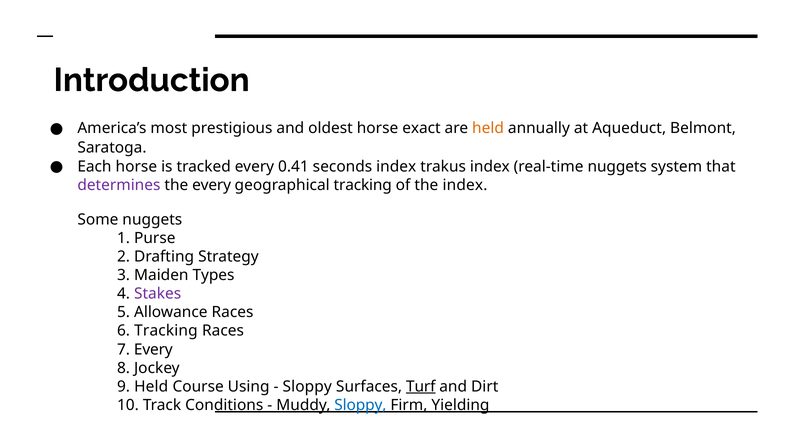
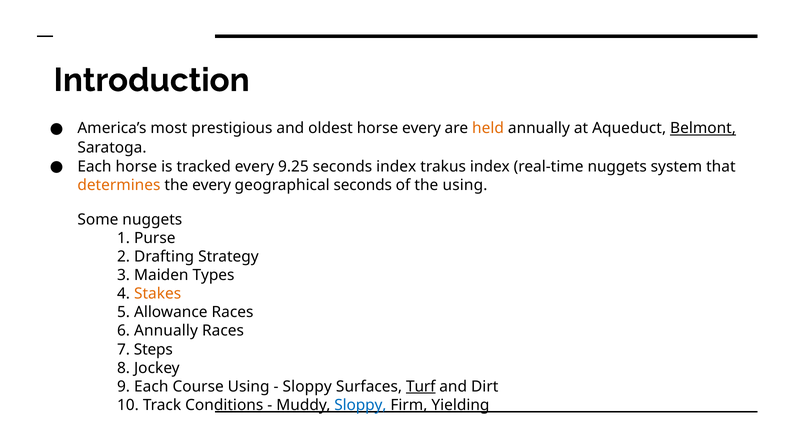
horse exact: exact -> every (422, 128)
Belmont underline: none -> present (703, 128)
0.41: 0.41 -> 9.25 (293, 166)
determines colour: purple -> orange (119, 185)
geographical tracking: tracking -> seconds (363, 185)
the index: index -> using (465, 185)
Stakes colour: purple -> orange (158, 294)
6 Tracking: Tracking -> Annually (166, 331)
7 Every: Every -> Steps (153, 349)
9 Held: Held -> Each (151, 386)
